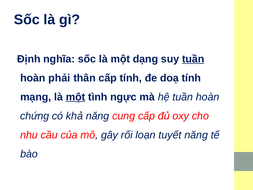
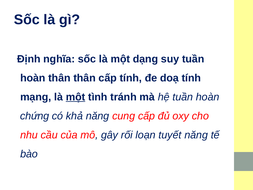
tuần underline: present -> none (193, 59)
hoàn phải: phải -> thân (59, 78)
ngực: ngực -> tránh (123, 97)
